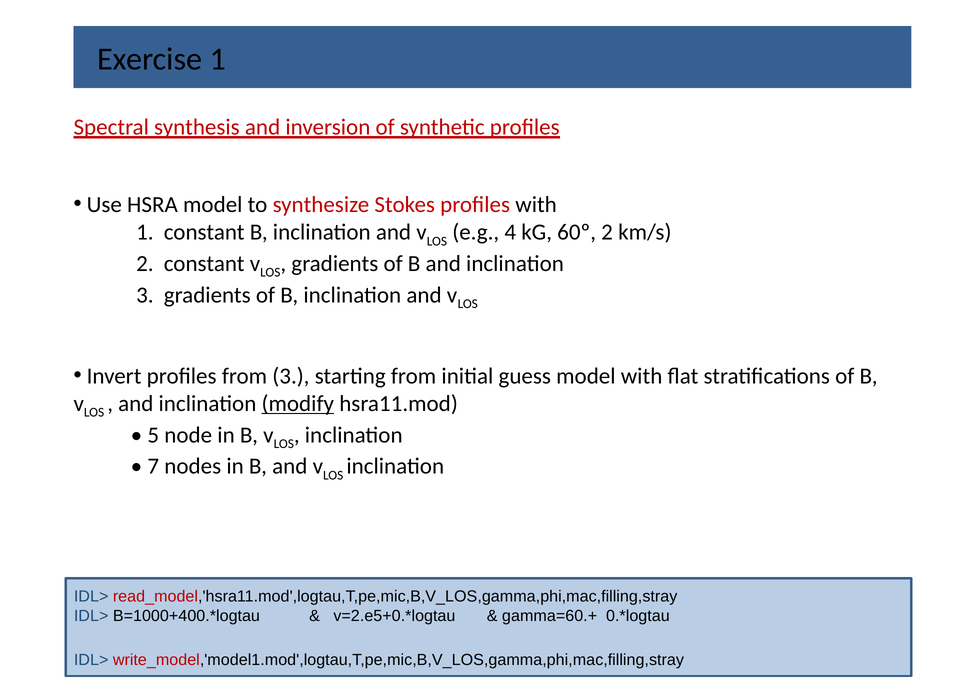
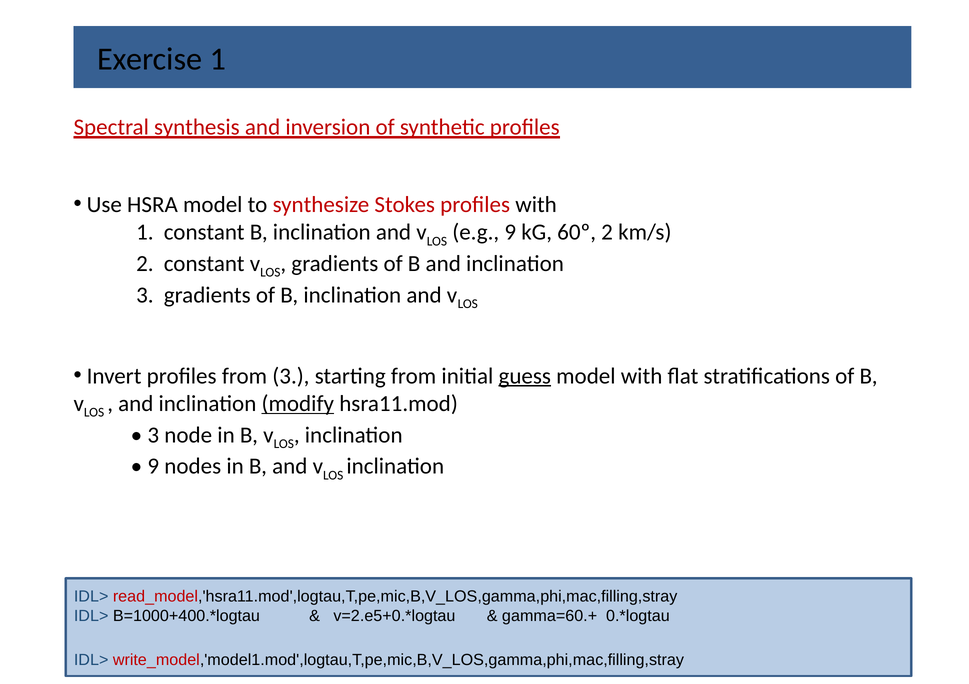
e.g 4: 4 -> 9 (510, 232)
guess underline: none -> present (525, 376)
5: 5 -> 3 (153, 435)
7: 7 -> 9 (153, 467)
